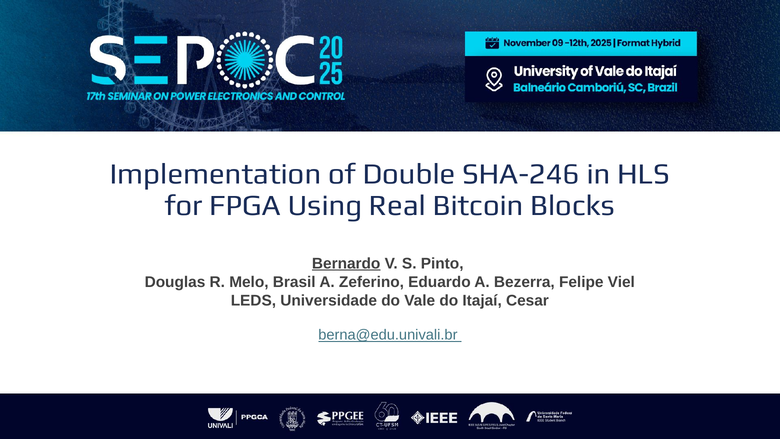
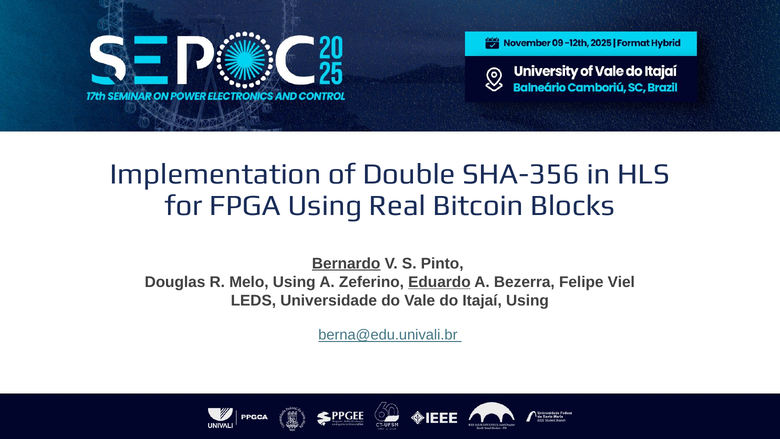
SHA-246: SHA-246 -> SHA-356 (521, 174)
Melo Brasil: Brasil -> Using (294, 282)
Eduardo underline: none -> present (439, 282)
Itajaí Cesar: Cesar -> Using (527, 300)
